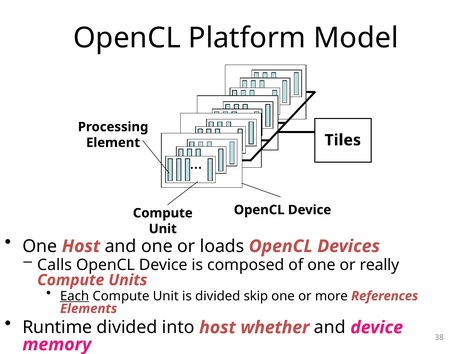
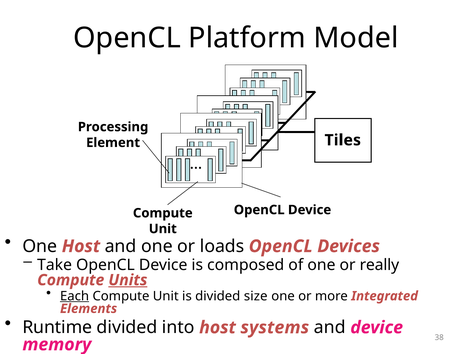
Calls: Calls -> Take (55, 265)
Units underline: none -> present (128, 280)
skip: skip -> size (256, 296)
References: References -> Integrated (385, 296)
whether: whether -> systems (275, 327)
